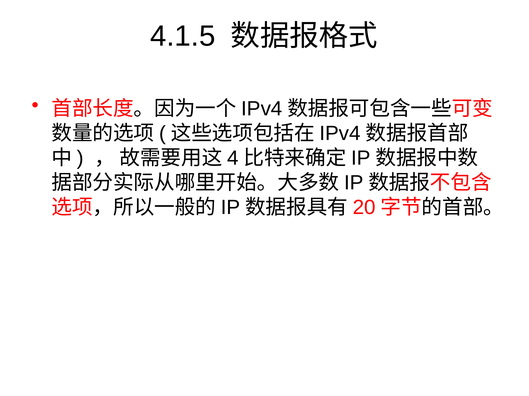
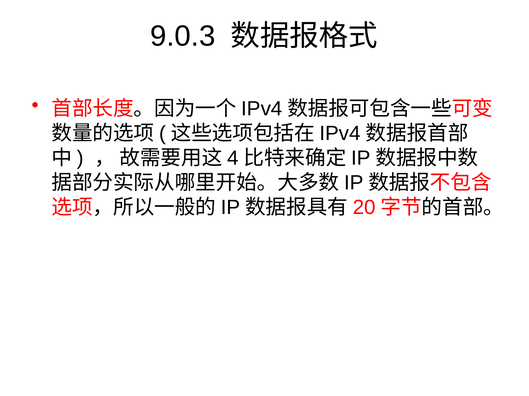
4.1.5: 4.1.5 -> 9.0.3 (183, 36)
